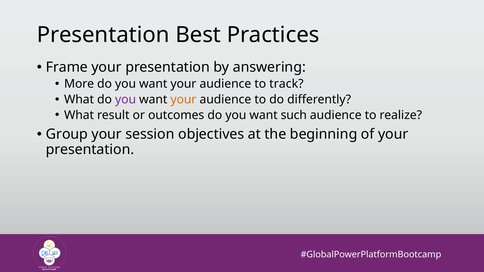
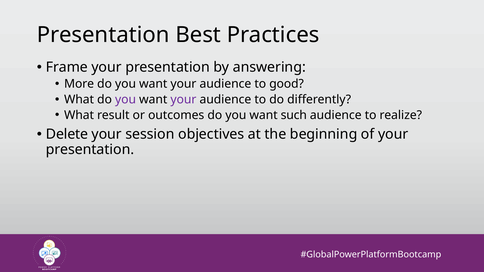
track: track -> good (287, 84)
your colour: orange -> purple (183, 100)
Group: Group -> Delete (67, 134)
